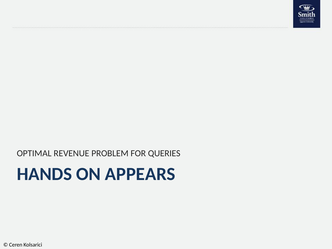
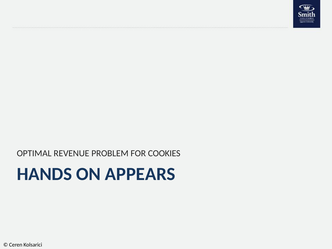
QUERIES: QUERIES -> COOKIES (164, 153)
